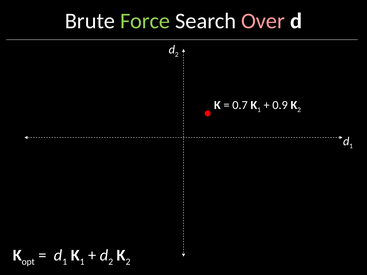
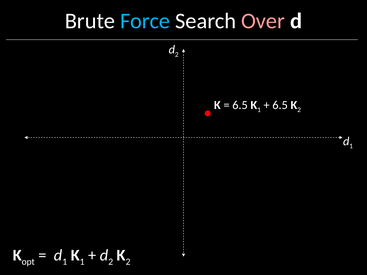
Force colour: light green -> light blue (145, 21)
0.7: 0.7 -> 6.5 (240, 105)
0.9: 0.9 -> 6.5 (280, 105)
